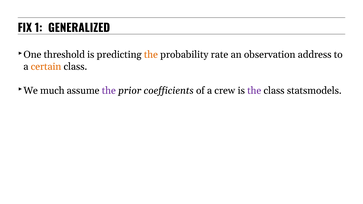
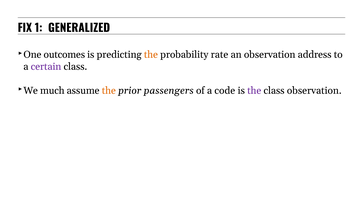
threshold: threshold -> outcomes (64, 55)
certain colour: orange -> purple (46, 67)
the colour: purple -> orange (109, 90)
coefficients: coefficients -> passengers (169, 90)
crew: crew -> code (225, 90)
class statsmodels: statsmodels -> observation (314, 90)
